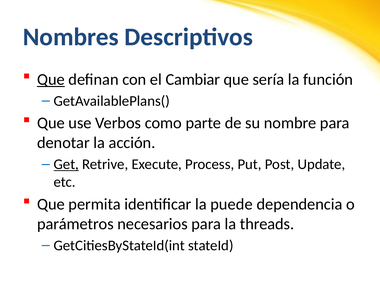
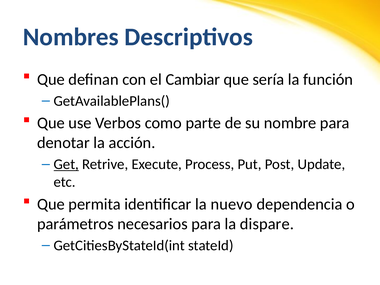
Que underline: present -> none (51, 79)
puede: puede -> nuevo (231, 204)
threads: threads -> dispare (267, 224)
